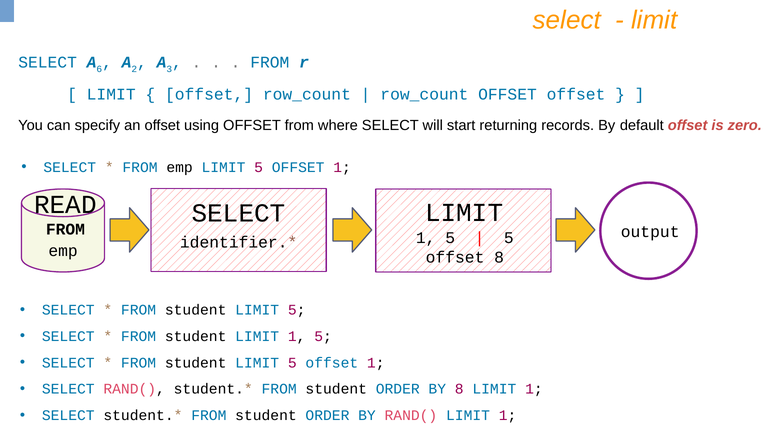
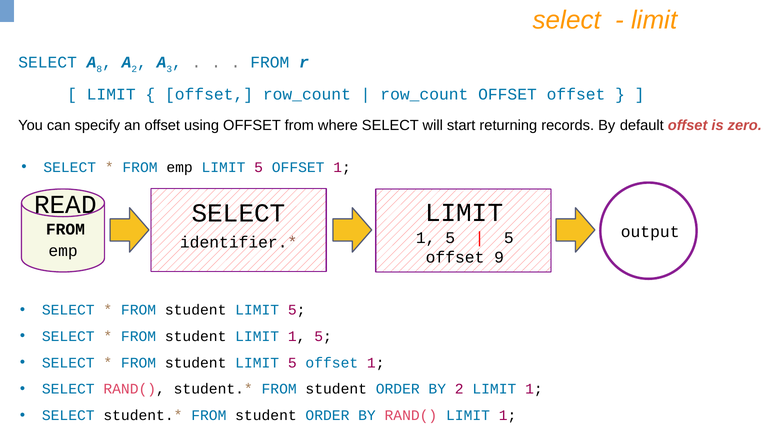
6: 6 -> 8 (99, 69)
offset 8: 8 -> 9 (499, 258)
BY 8: 8 -> 2 (459, 389)
